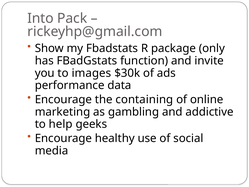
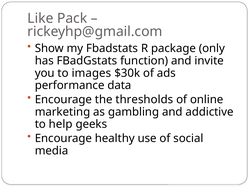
Into: Into -> Like (40, 18)
containing: containing -> thresholds (144, 99)
